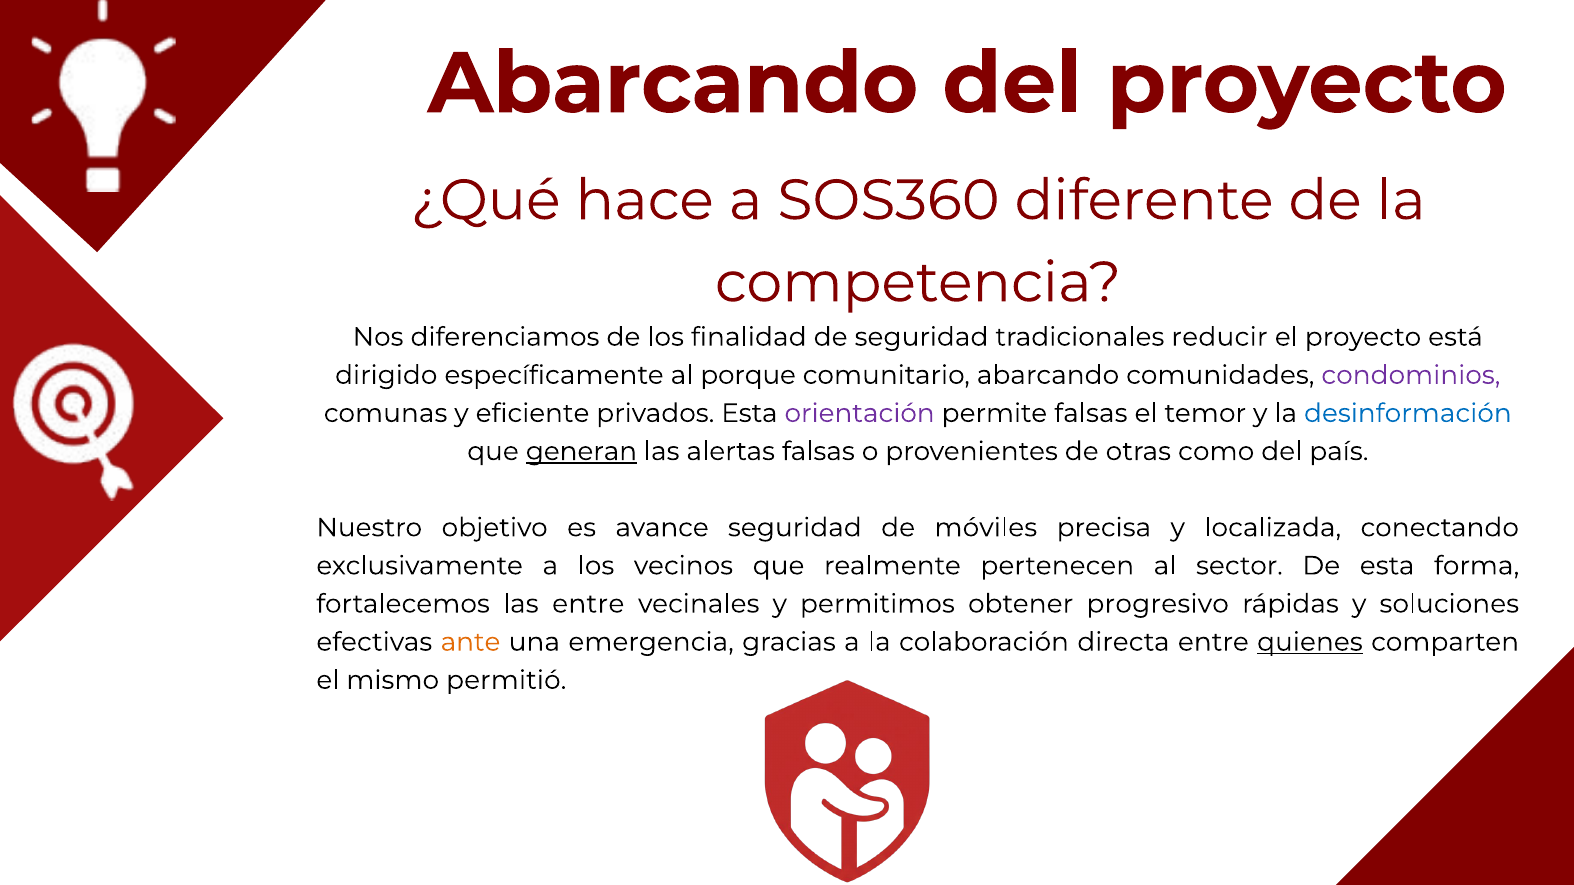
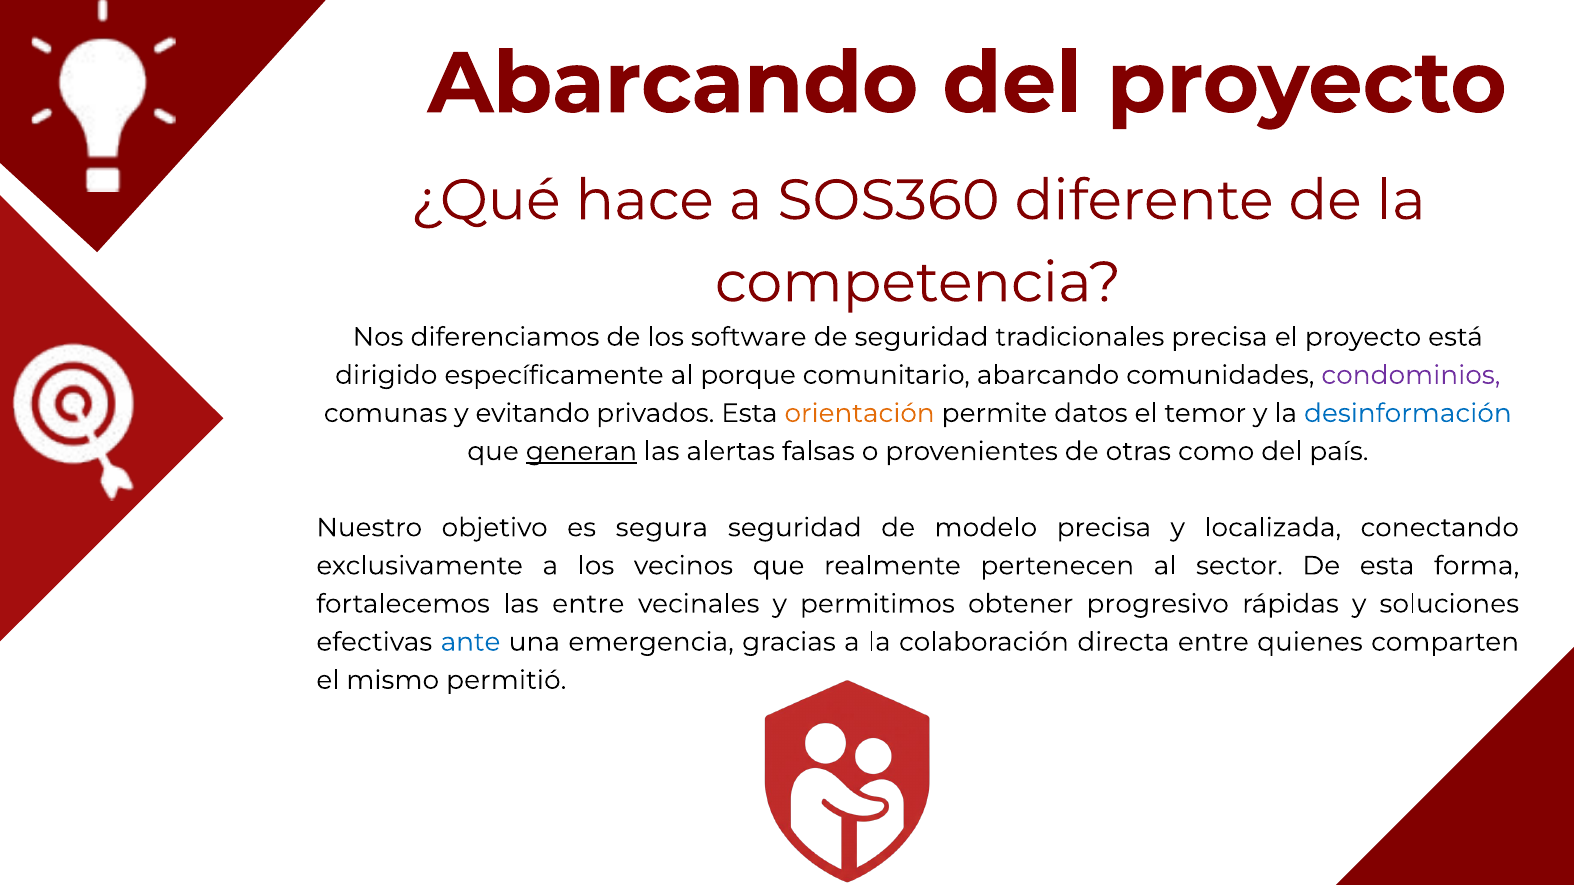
finalidad: finalidad -> software (749, 337)
tradicionales reducir: reducir -> precisa (1219, 337)
eficiente: eficiente -> evitando (533, 413)
orientación colour: purple -> orange (860, 413)
permite falsas: falsas -> datos (1091, 413)
avance: avance -> segura (662, 528)
móviles: móviles -> modelo (986, 528)
ante colour: orange -> blue (471, 642)
quienes underline: present -> none (1310, 642)
